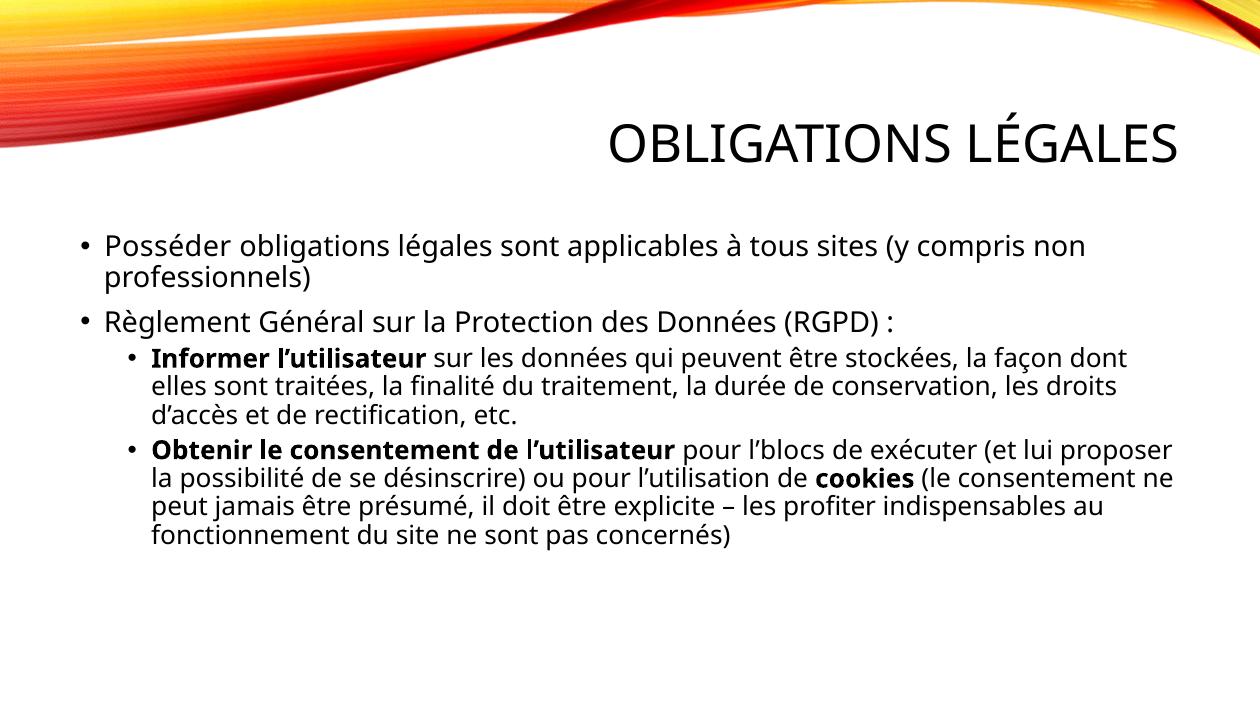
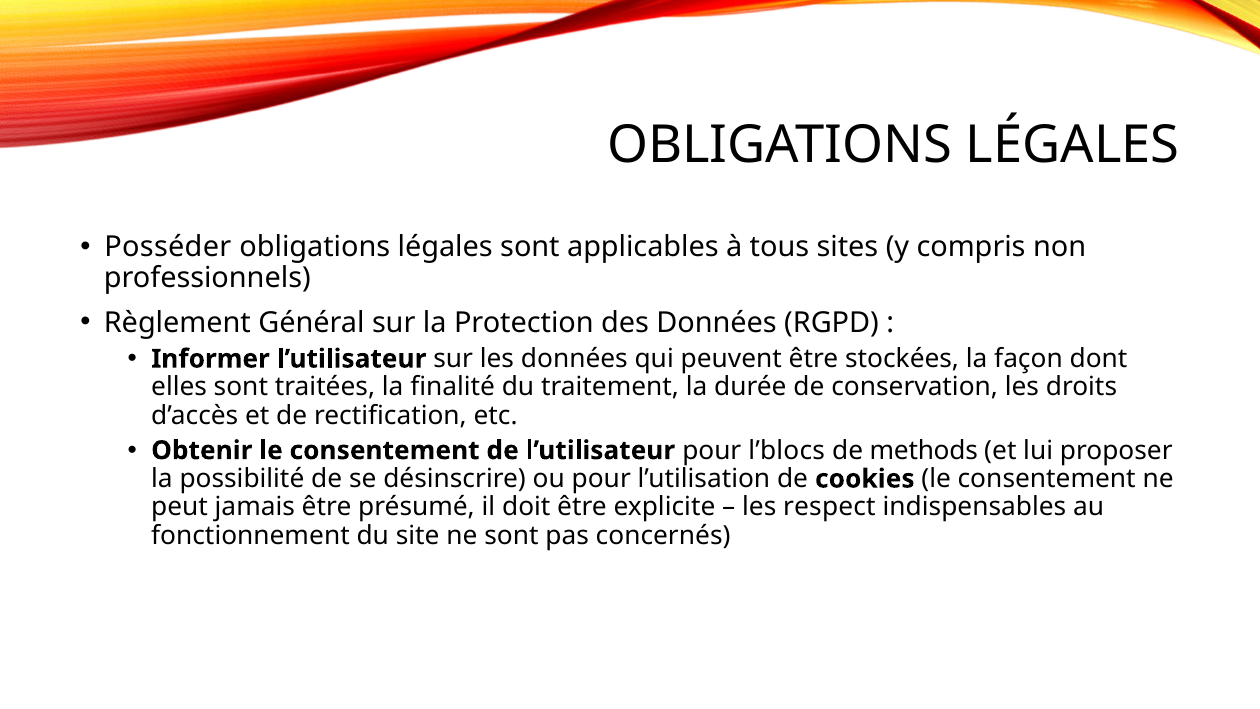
exécuter: exécuter -> methods (924, 450)
profiter: profiter -> respect (829, 507)
